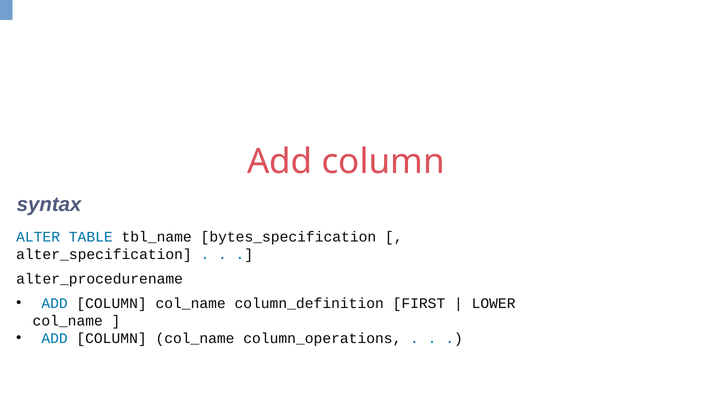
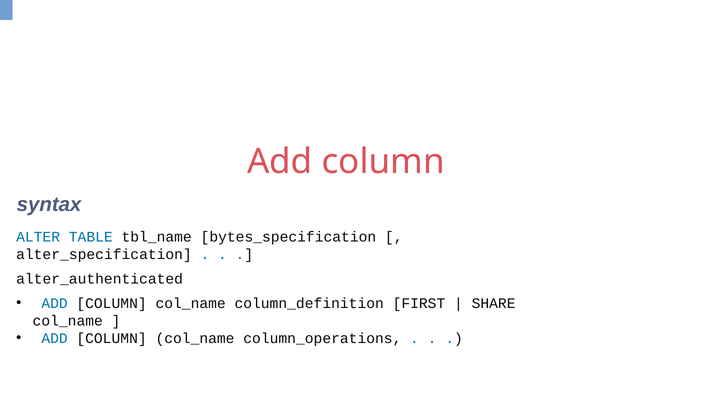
alter_procedurename: alter_procedurename -> alter_authenticated (100, 279)
LOWER: LOWER -> SHARE (494, 304)
